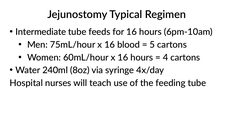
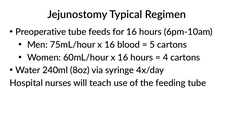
Intermediate: Intermediate -> Preoperative (41, 32)
